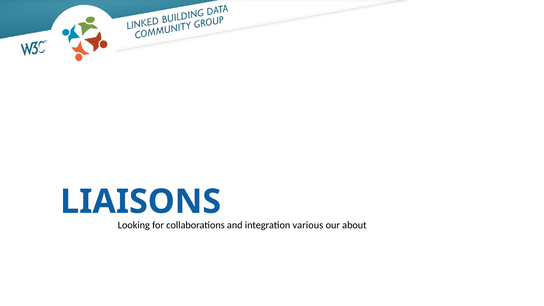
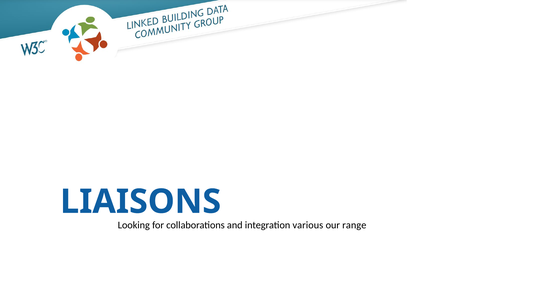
about: about -> range (354, 225)
